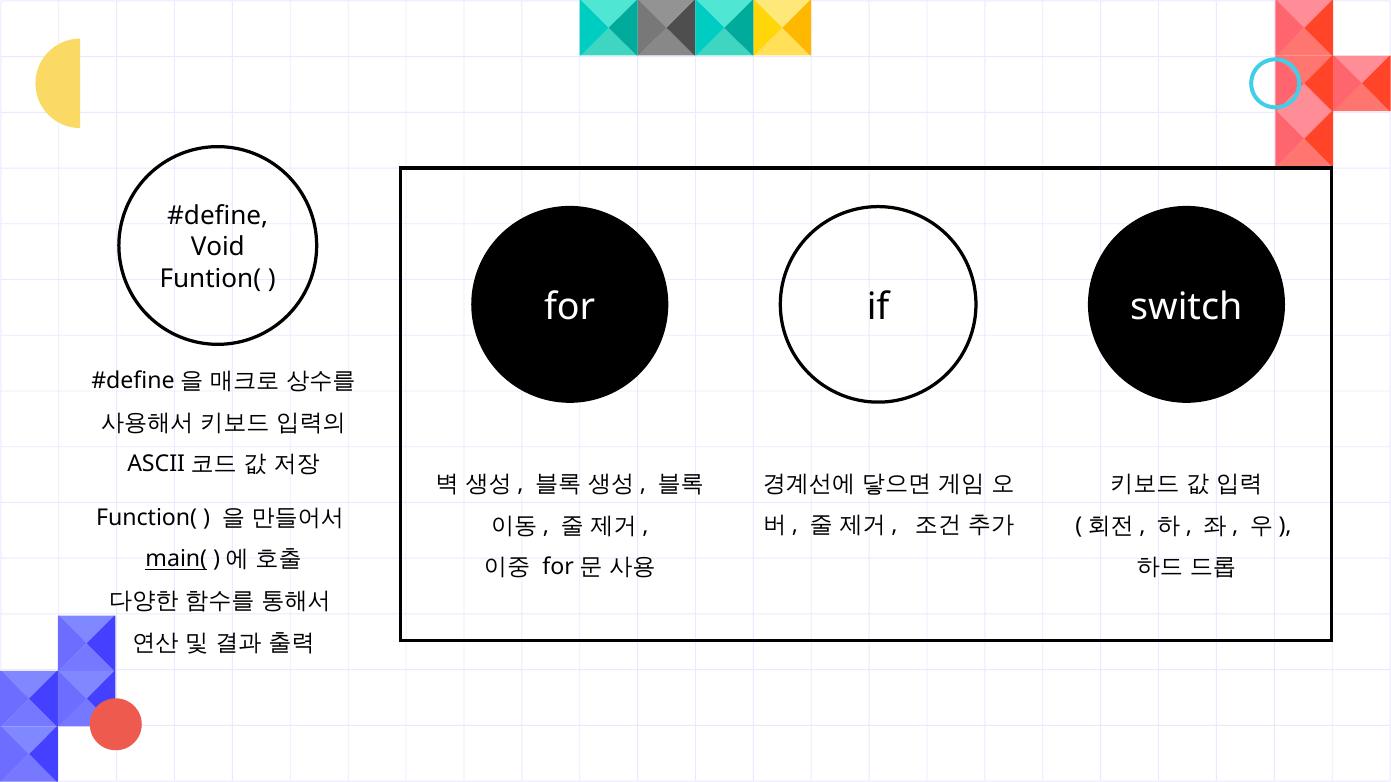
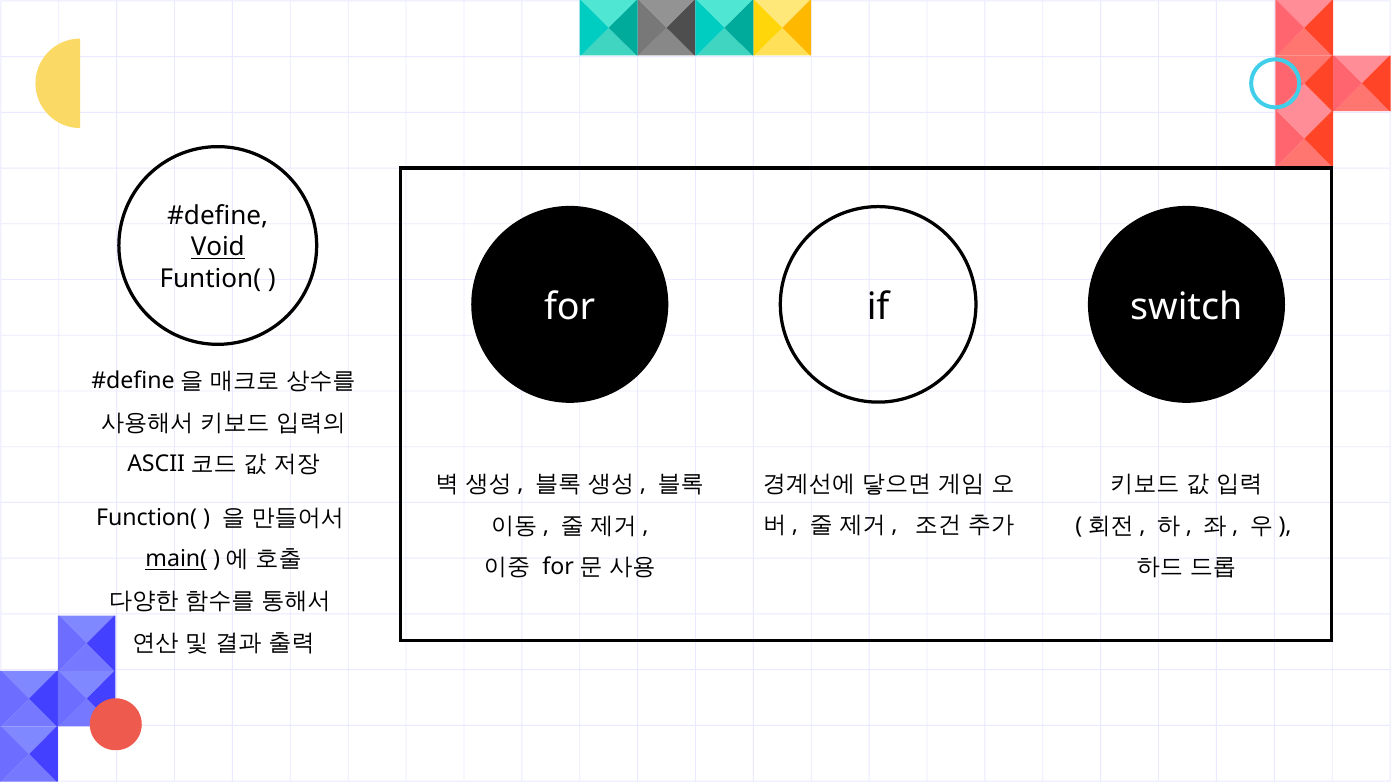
Void underline: none -> present (218, 247)
